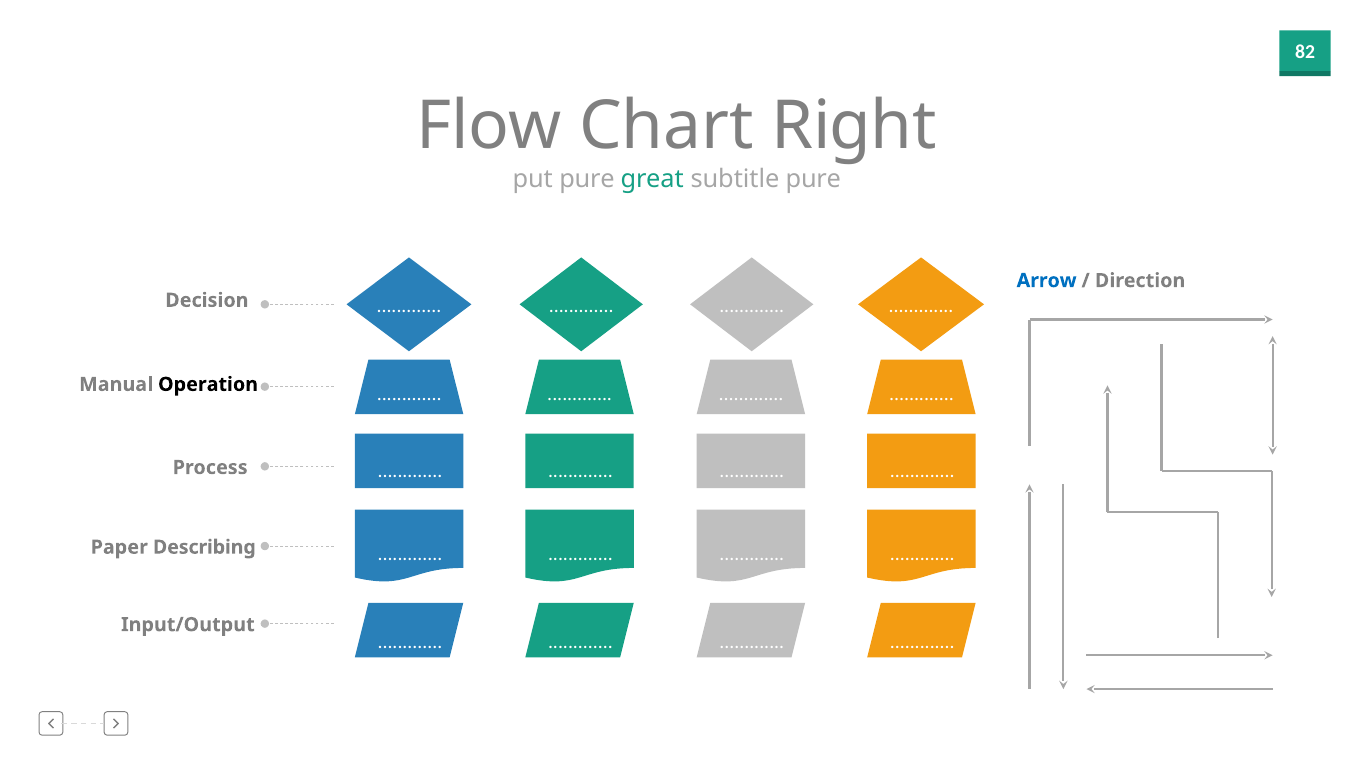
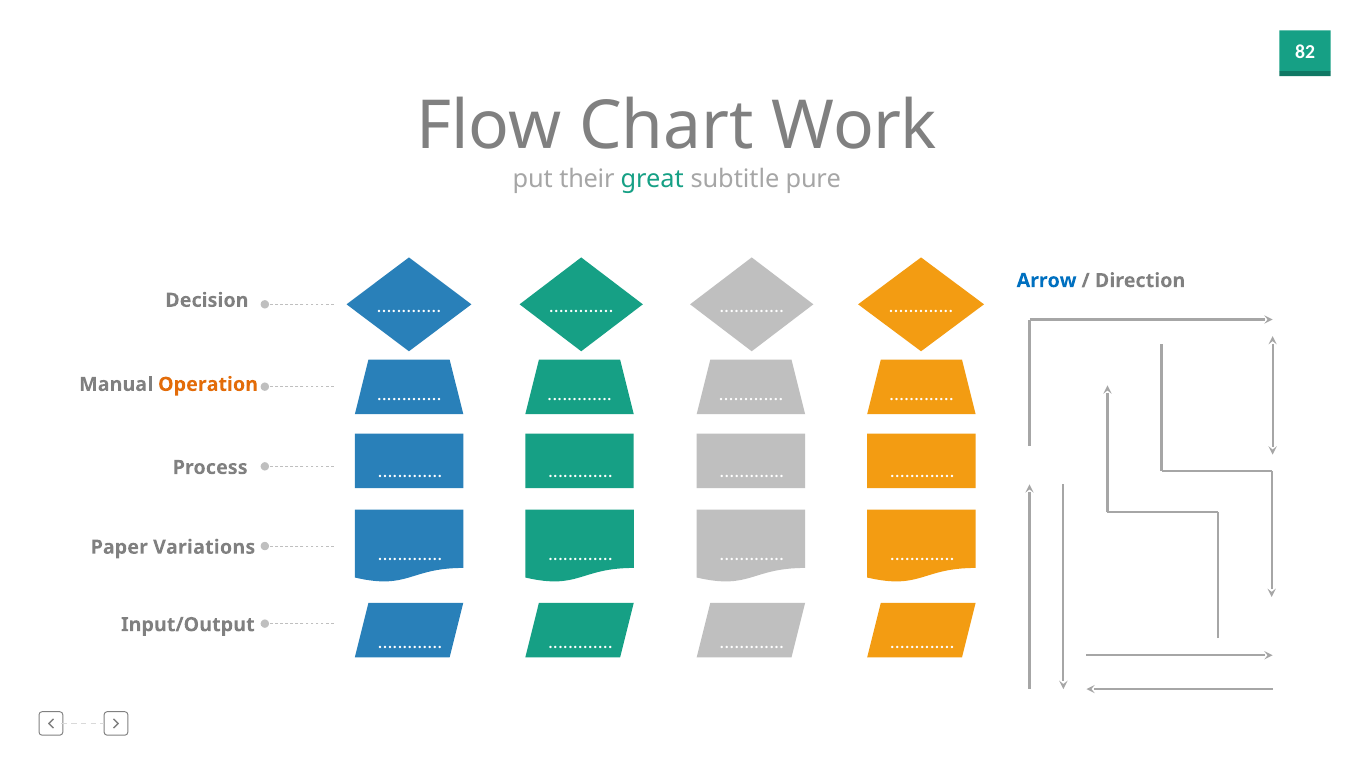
Right: Right -> Work (854, 126)
put pure: pure -> their (587, 179)
Operation colour: black -> orange (208, 384)
Describing: Describing -> Variations (204, 547)
